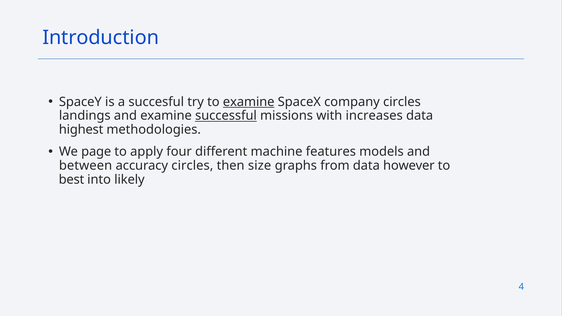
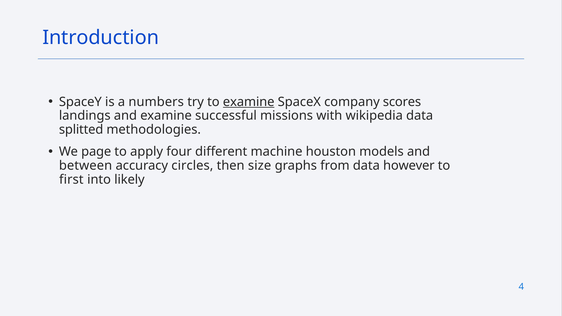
succesful: succesful -> numbers (156, 102)
company circles: circles -> scores (402, 102)
successful underline: present -> none (226, 116)
increases: increases -> wikipedia (374, 116)
highest: highest -> splitted (81, 130)
features: features -> houston (331, 152)
best: best -> first (71, 179)
